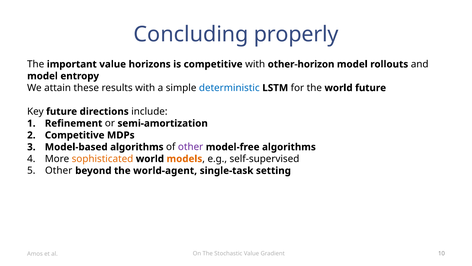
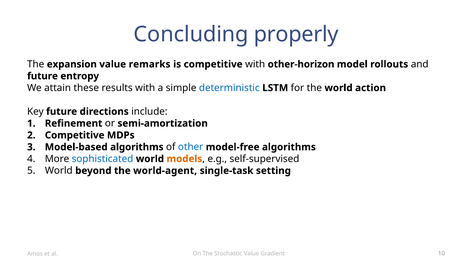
important: important -> expansion (72, 64)
horizons: horizons -> remarks (150, 64)
model: model -> future (43, 76)
world future: future -> action (371, 88)
other colour: purple -> blue (191, 147)
sophisticated colour: orange -> blue (102, 159)
Other: Other -> World (59, 170)
